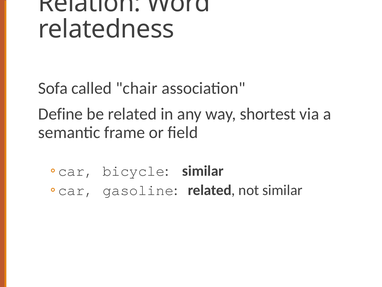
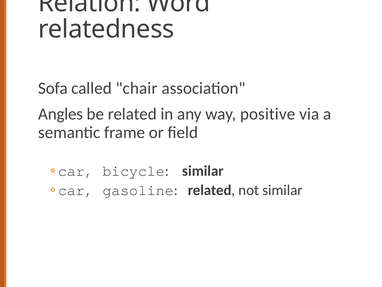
Define: Define -> Angles (61, 114)
shortest: shortest -> positive (268, 114)
